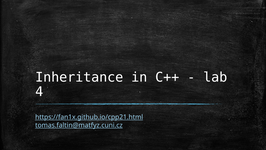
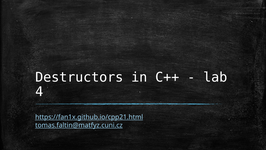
Inheritance: Inheritance -> Destructors (79, 77)
